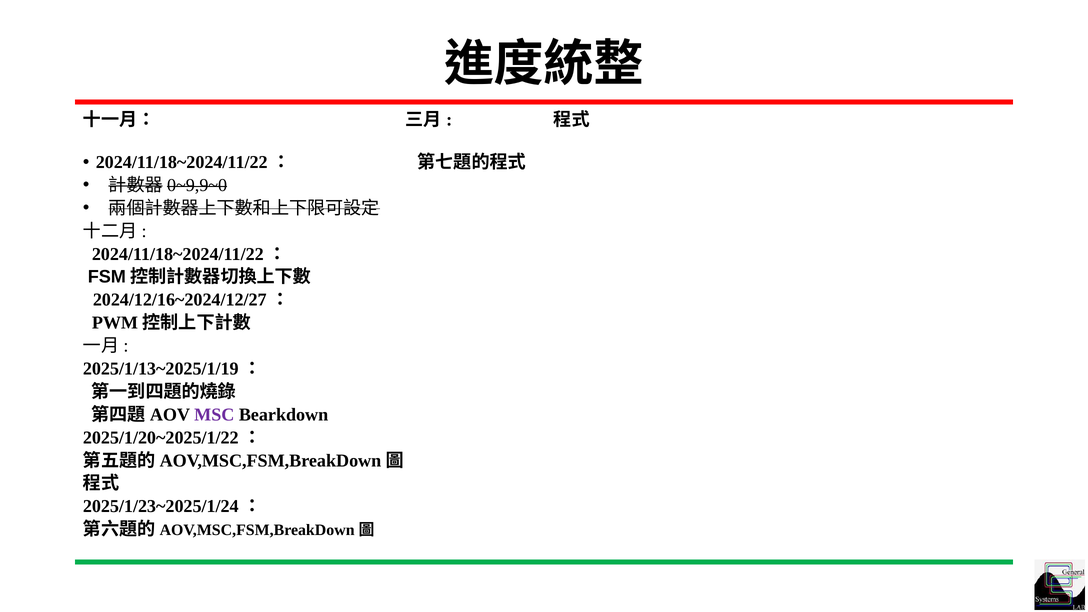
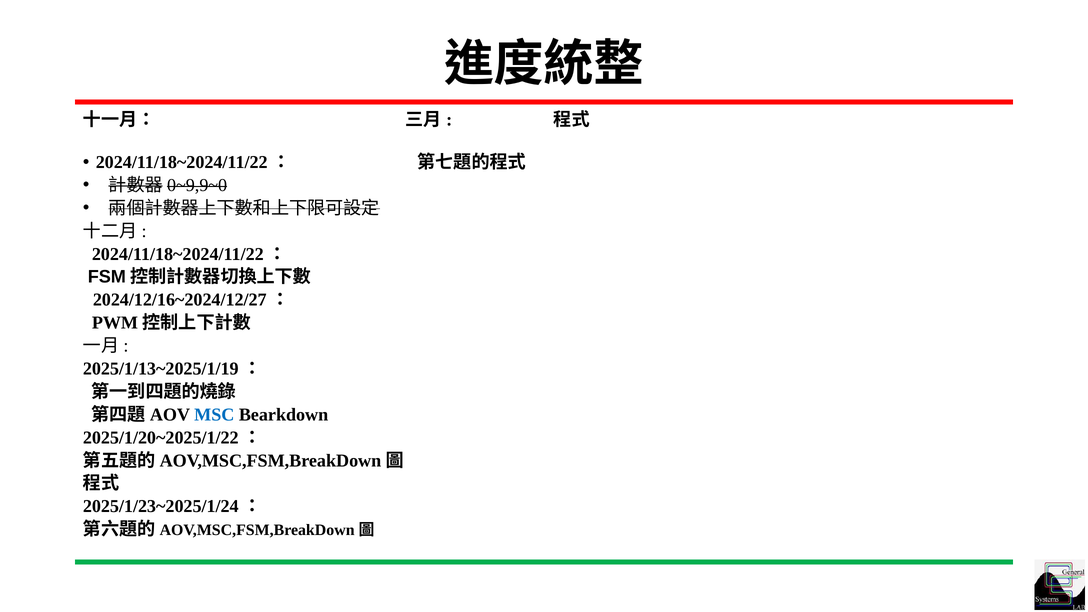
MSC colour: purple -> blue (214, 415)
